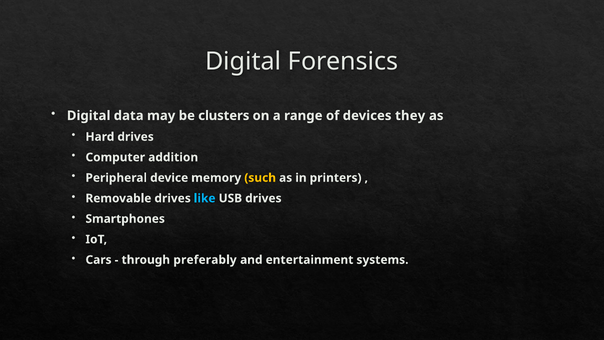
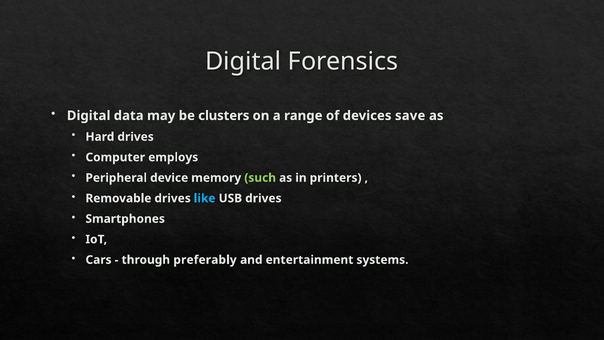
they: they -> save (410, 116)
addition: addition -> employs (173, 157)
such colour: yellow -> light green (260, 178)
